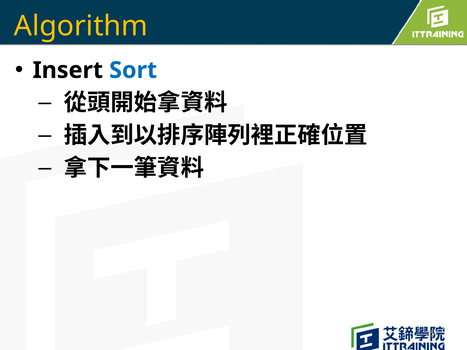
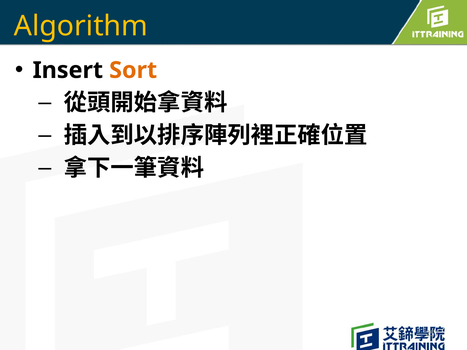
Sort colour: blue -> orange (133, 70)
